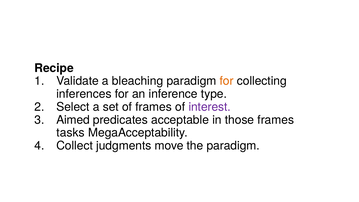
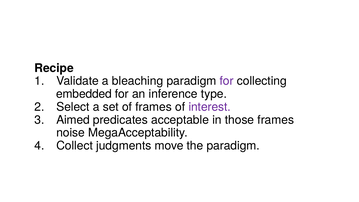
for colour: orange -> purple (227, 81)
inferences: inferences -> embedded (84, 94)
tasks: tasks -> noise (71, 133)
